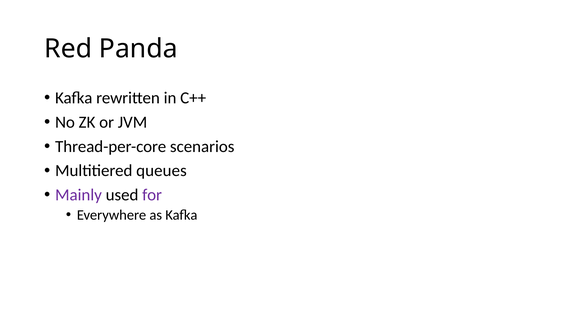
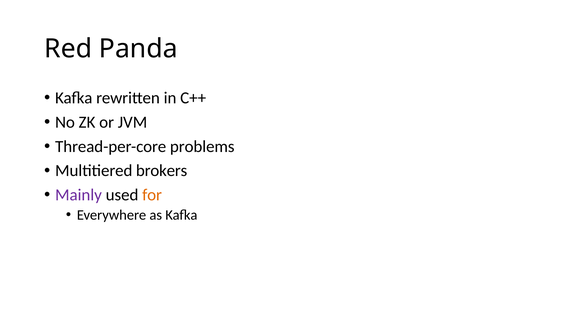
scenarios: scenarios -> problems (202, 147)
queues: queues -> brokers (162, 171)
for colour: purple -> orange (152, 195)
